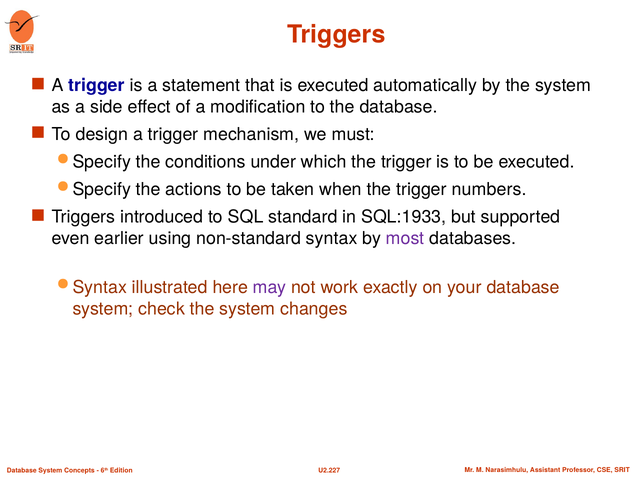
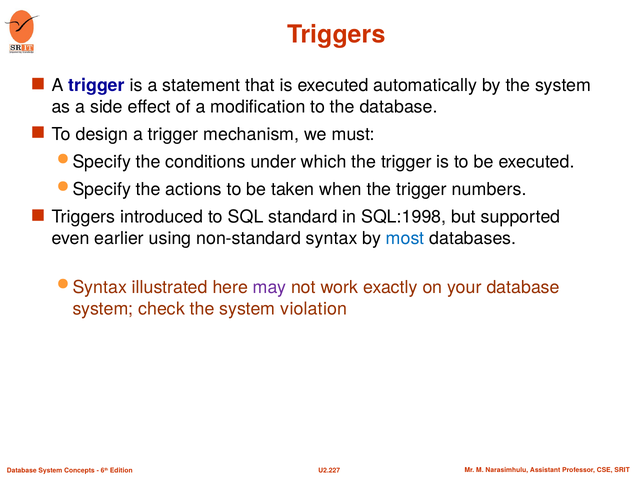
SQL:1933: SQL:1933 -> SQL:1998 (404, 217)
most colour: purple -> blue (405, 238)
changes: changes -> violation (314, 309)
